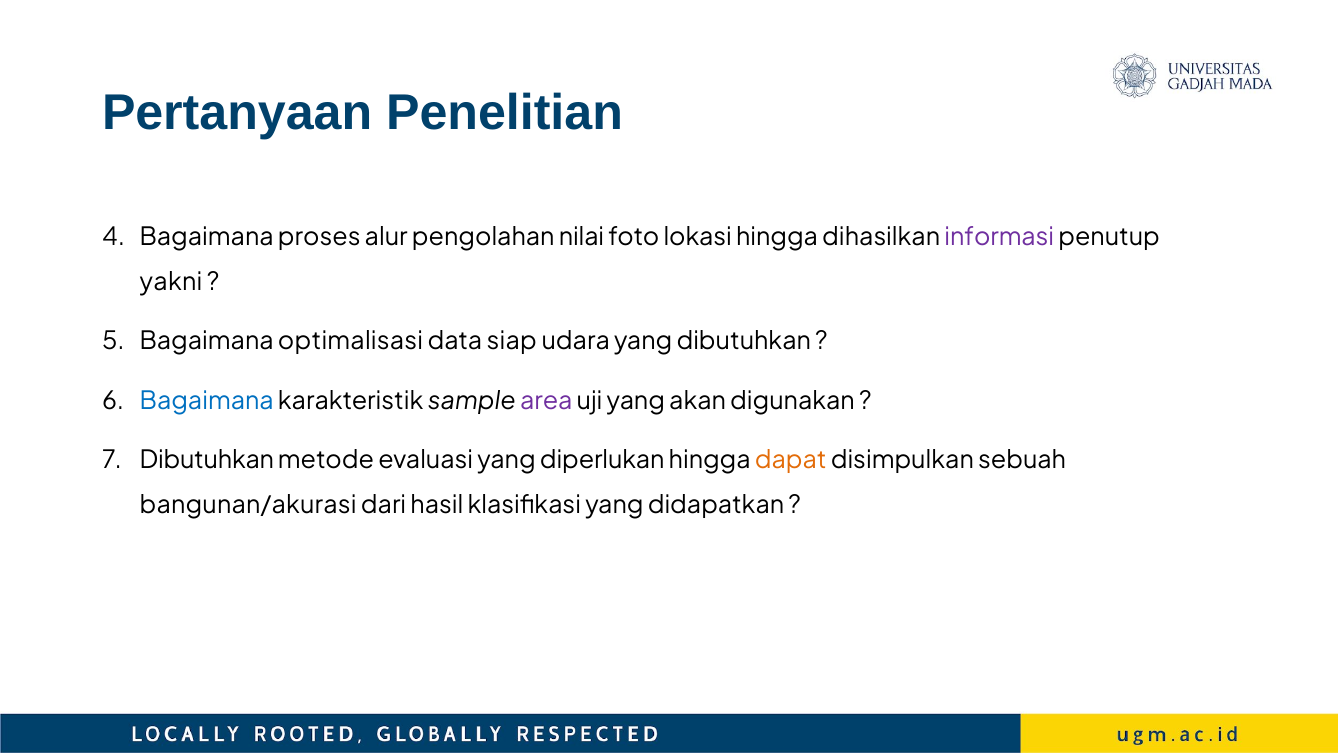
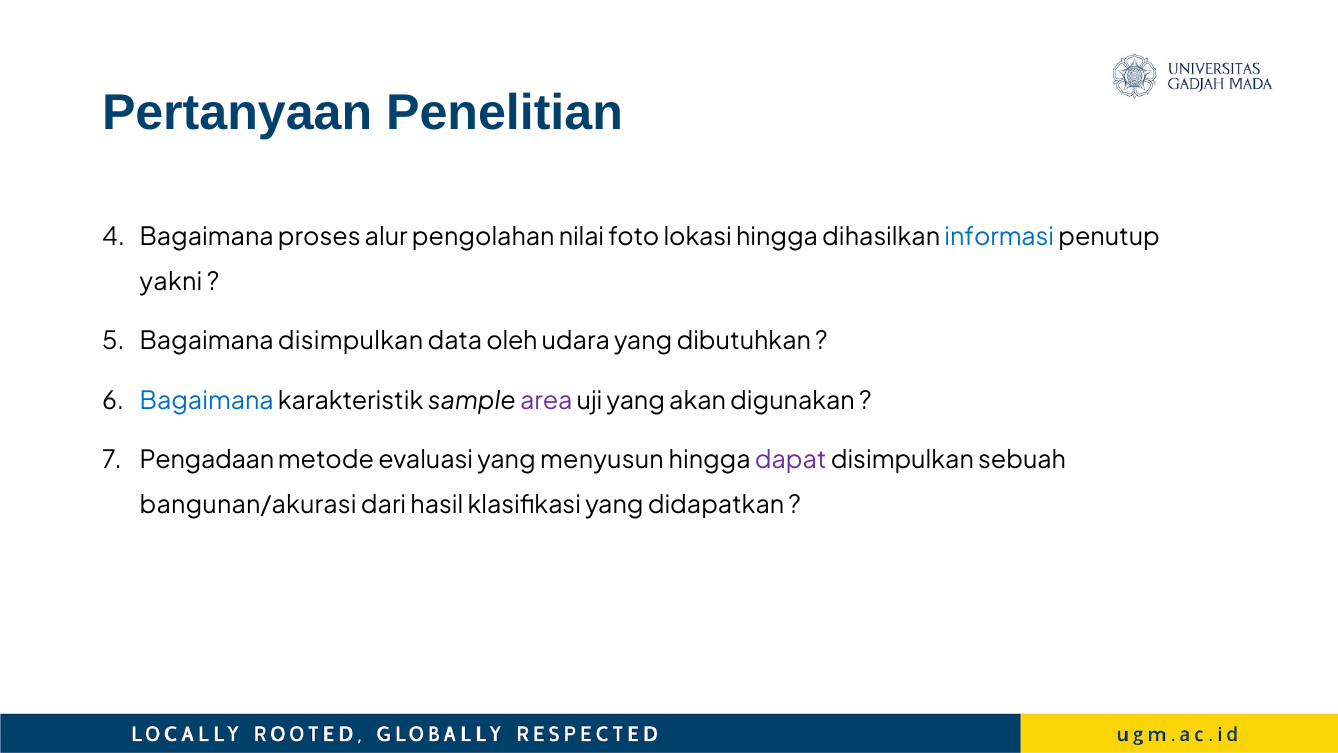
informasi colour: purple -> blue (999, 237)
Bagaimana optimalisasi: optimalisasi -> disimpulkan (351, 341)
siap: siap -> oleh (512, 341)
Dibutuhkan: Dibutuhkan -> Pengadaan (207, 460)
diperlukan: diperlukan -> menyusun (602, 460)
dapat colour: orange -> purple (791, 460)
